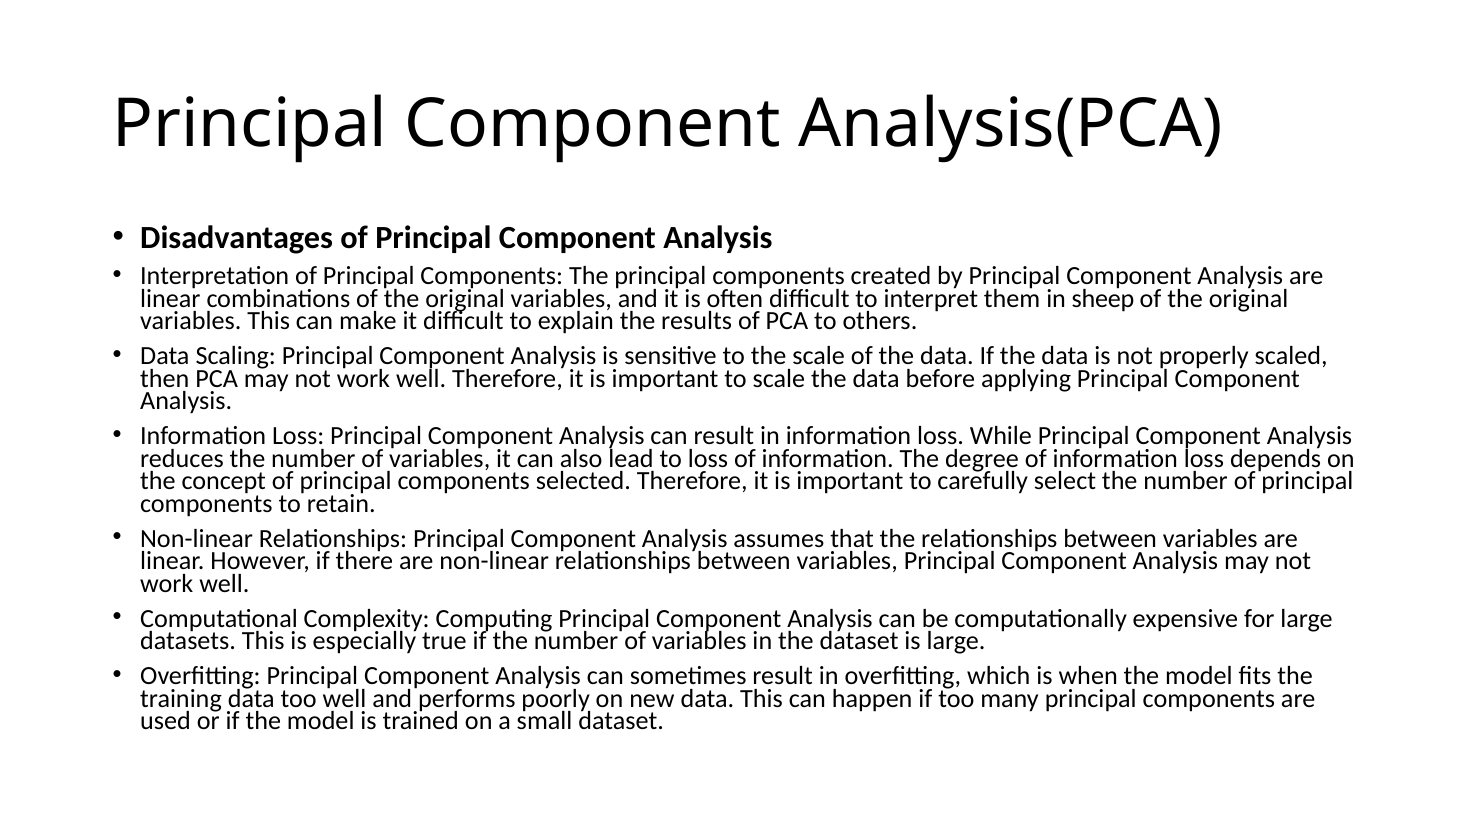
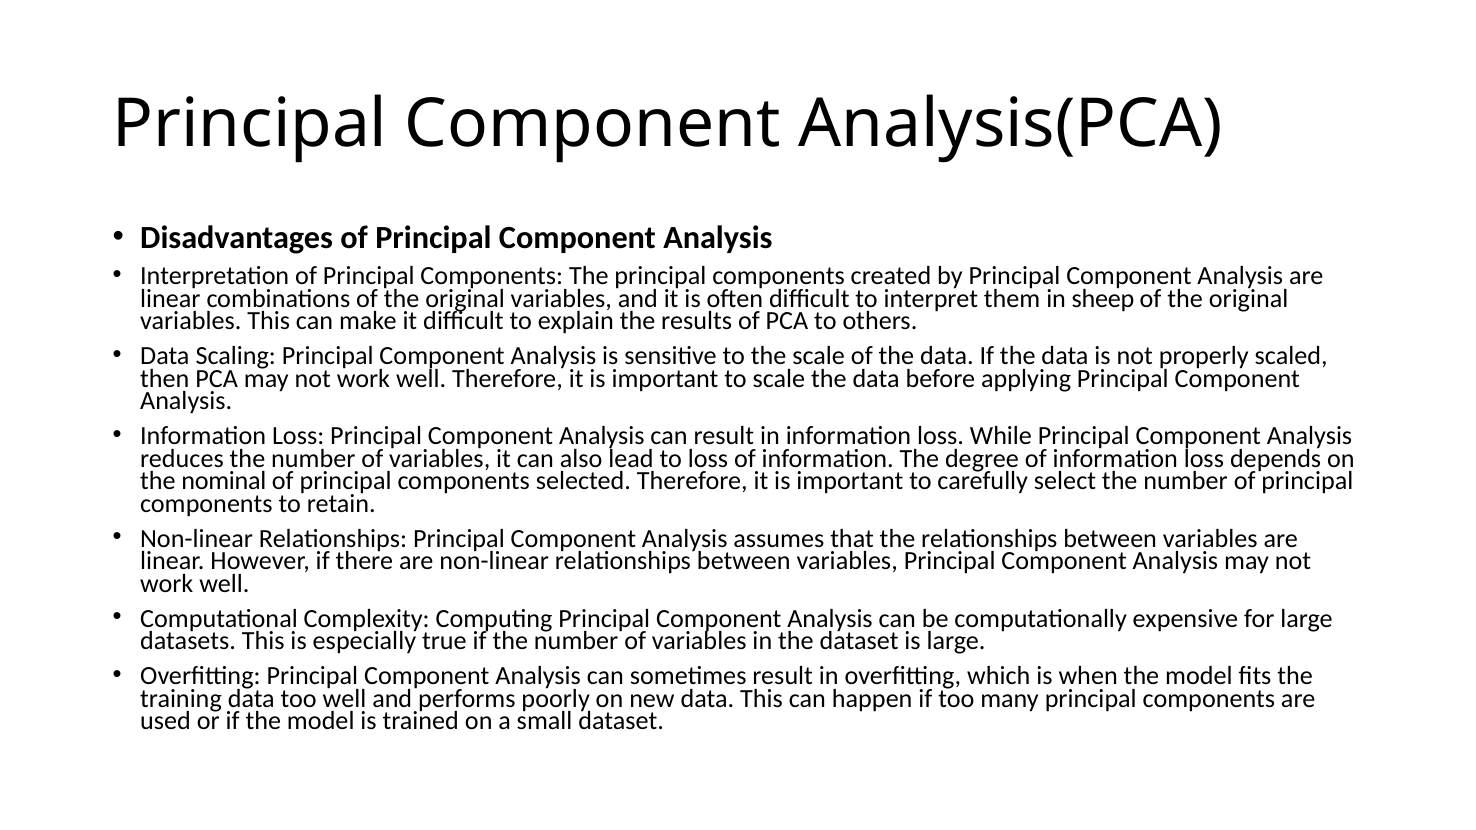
concept: concept -> nominal (224, 481)
